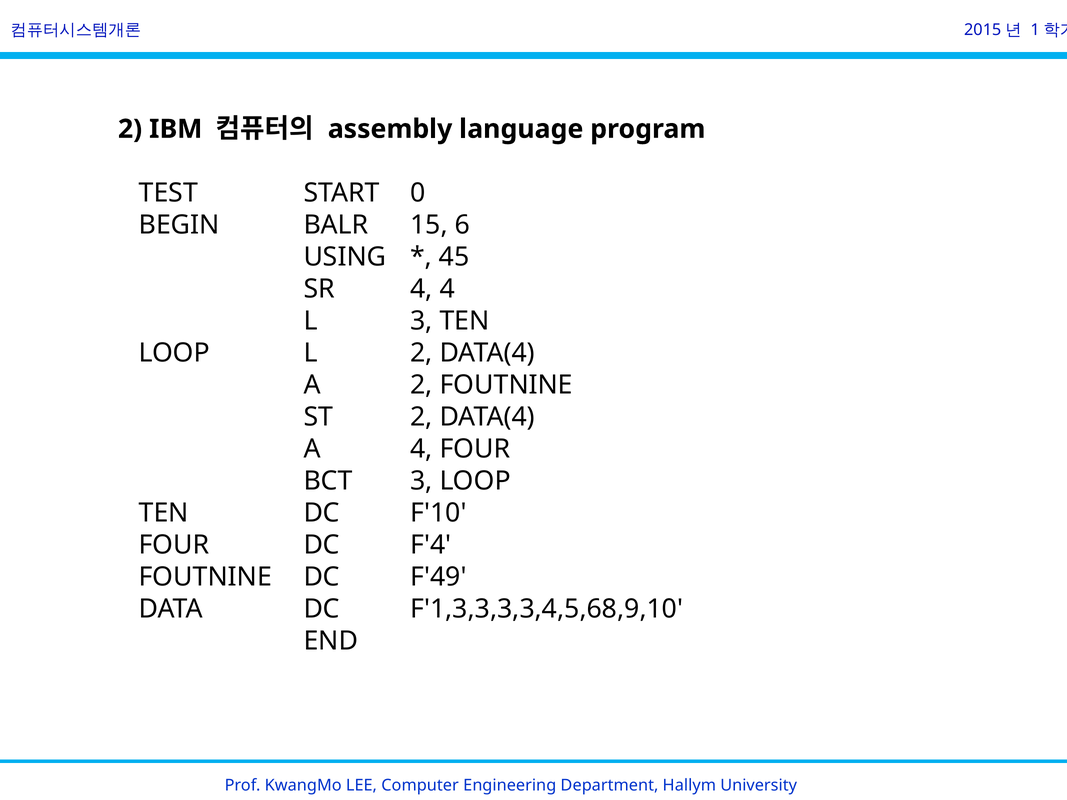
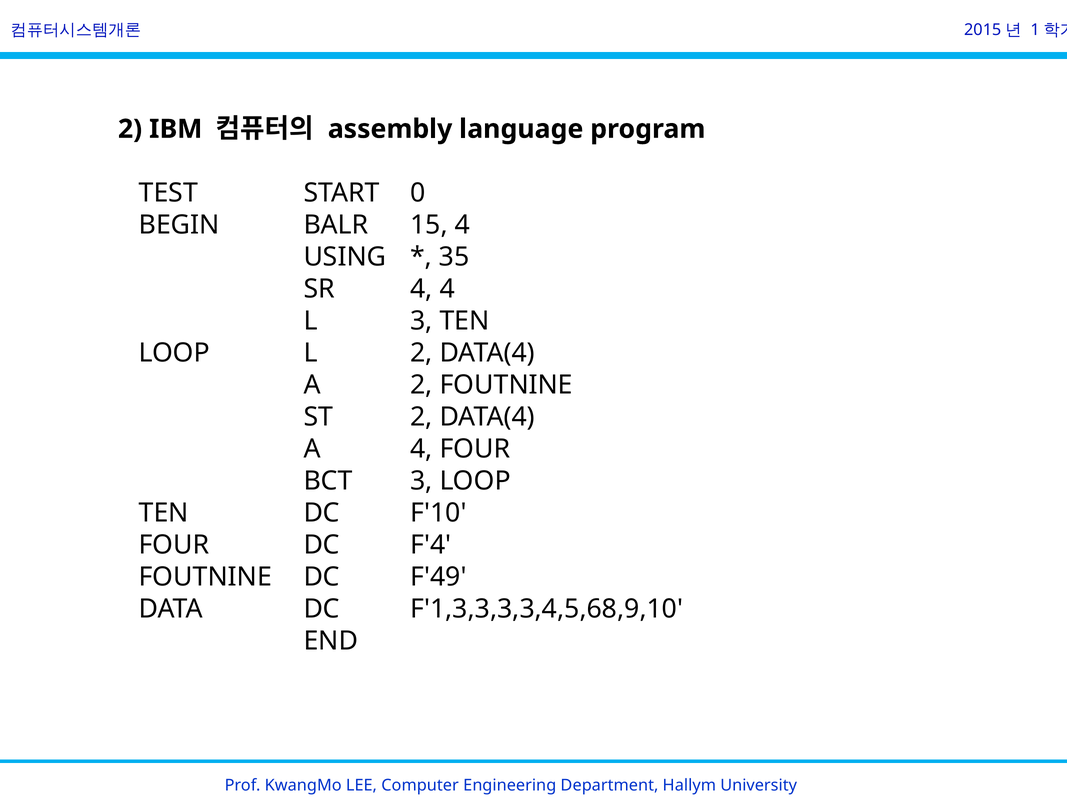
15 6: 6 -> 4 (462, 225)
45: 45 -> 35 (454, 257)
